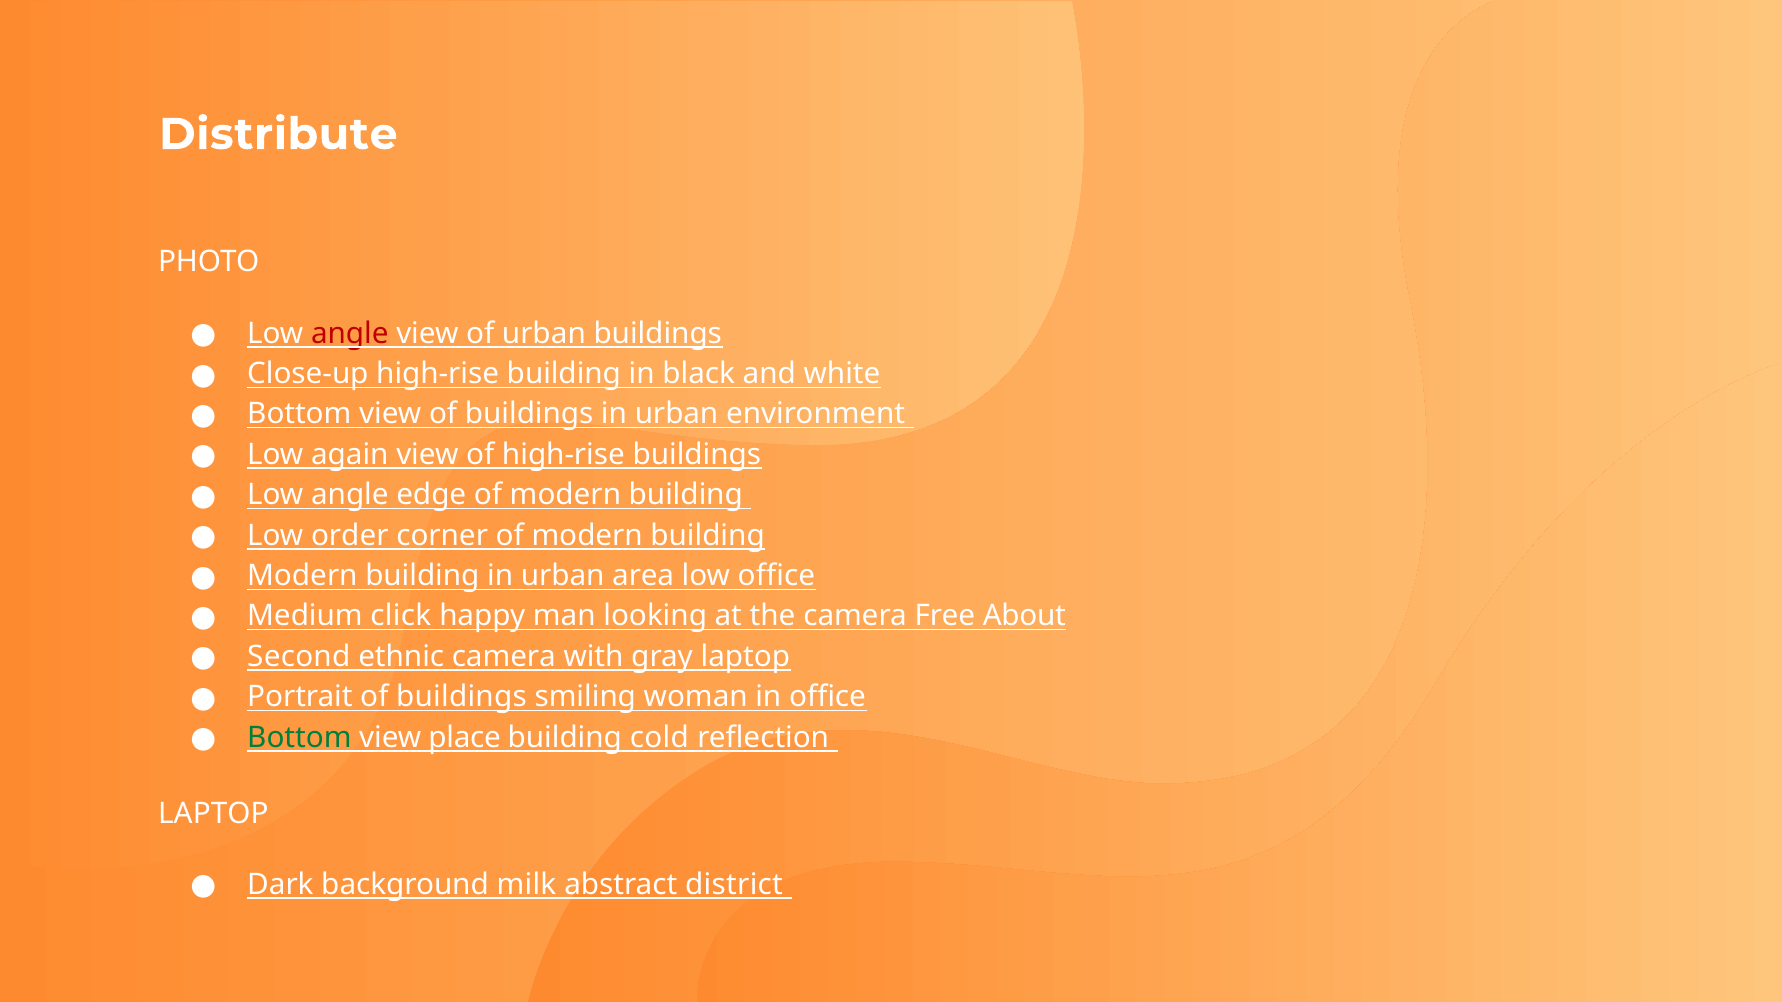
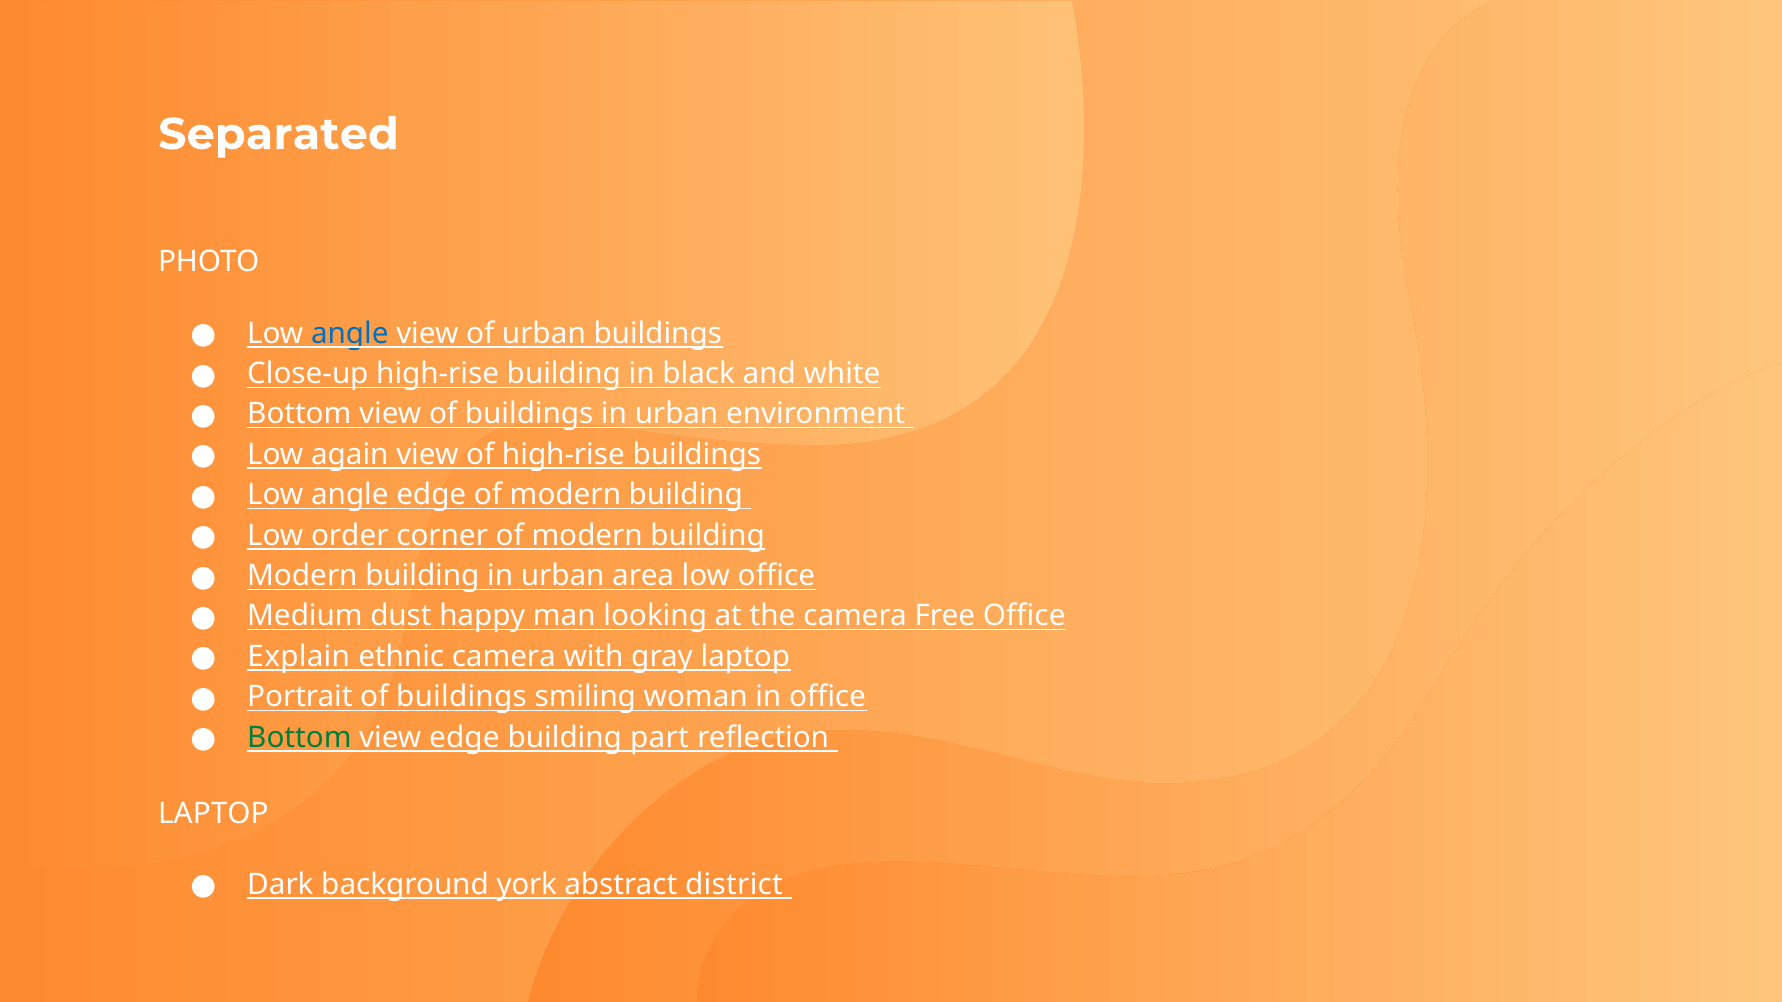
Distribute: Distribute -> Separated (278, 134)
angle colour: red -> blue (350, 334)
click: click -> dust (401, 616)
Free About: About -> Office (1024, 616)
Second: Second -> Explain (299, 657)
view place: place -> edge (464, 738)
cold: cold -> part (659, 738)
milk: milk -> york (527, 885)
